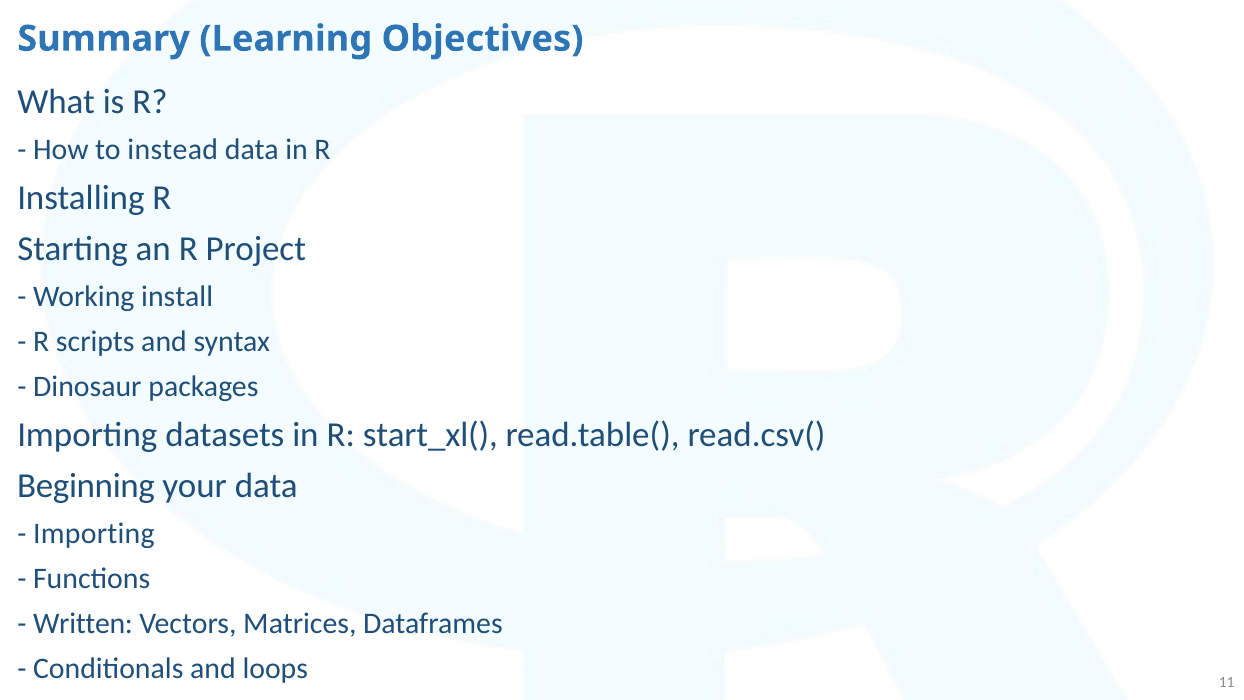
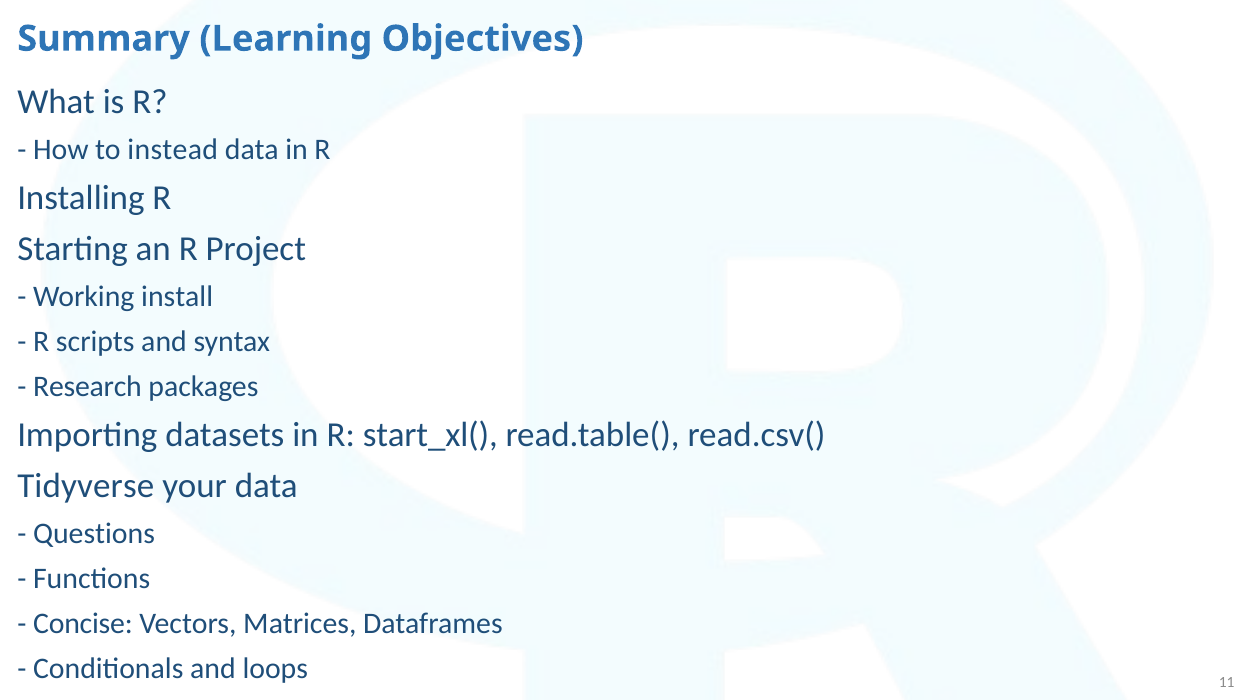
Dinosaur: Dinosaur -> Research (87, 387)
Beginning: Beginning -> Tidyverse (86, 485)
Importing: Importing -> Questions (94, 533)
Written: Written -> Concise (83, 624)
